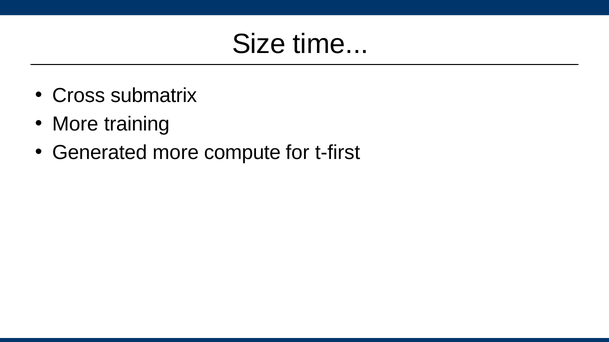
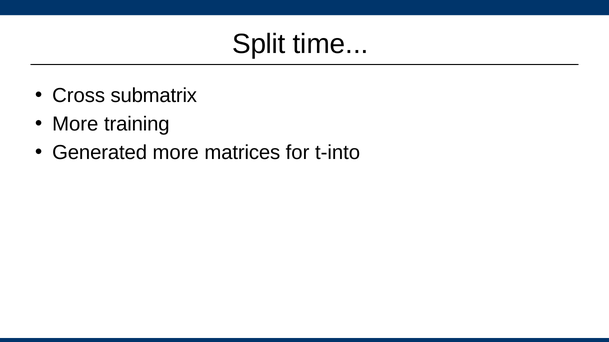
Size: Size -> Split (259, 44)
compute: compute -> matrices (242, 153)
t-first: t-first -> t-into (338, 153)
